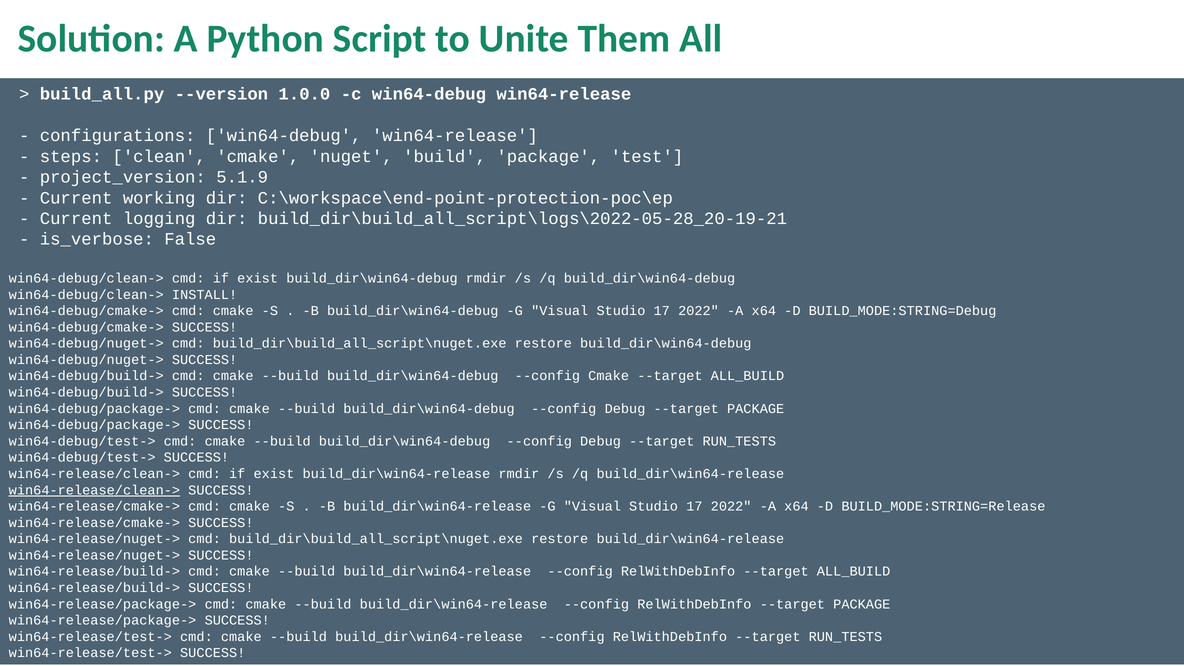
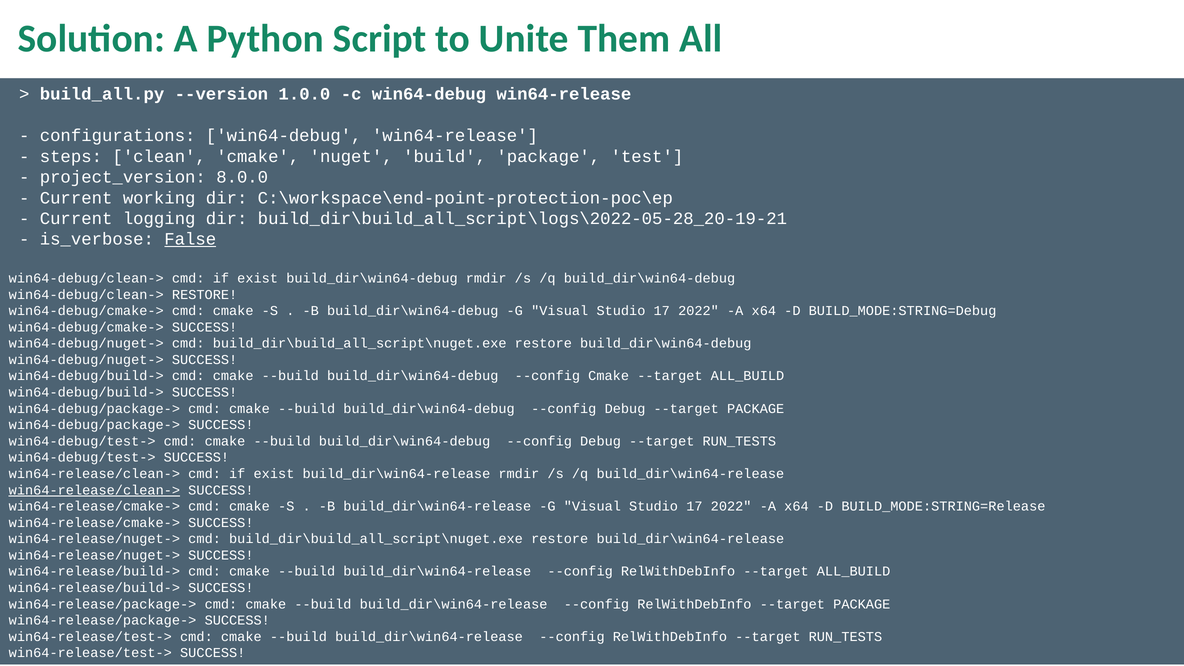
5.1.9: 5.1.9 -> 8.0.0 (242, 177)
False underline: none -> present (190, 239)
win64-debug/clean-> INSTALL: INSTALL -> RESTORE (205, 295)
